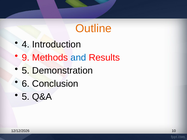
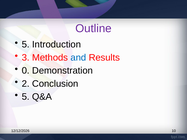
Outline colour: orange -> purple (93, 29)
4: 4 -> 5 (26, 45)
9: 9 -> 3 (26, 58)
5: 5 -> 0 (26, 71)
6: 6 -> 2 (26, 84)
